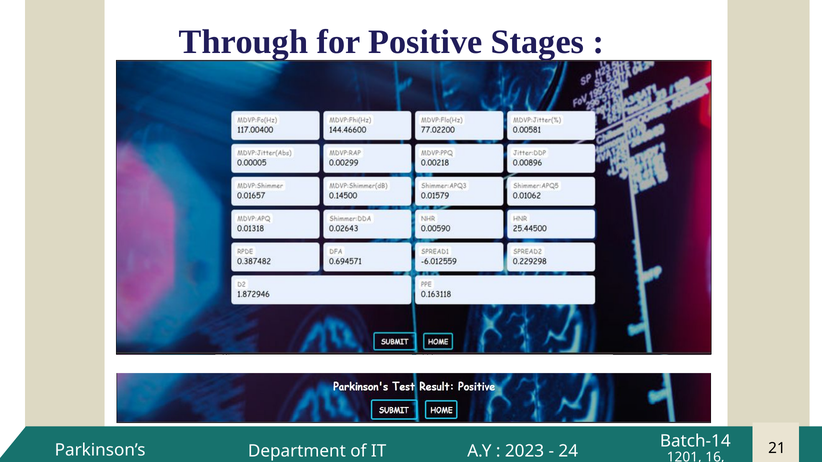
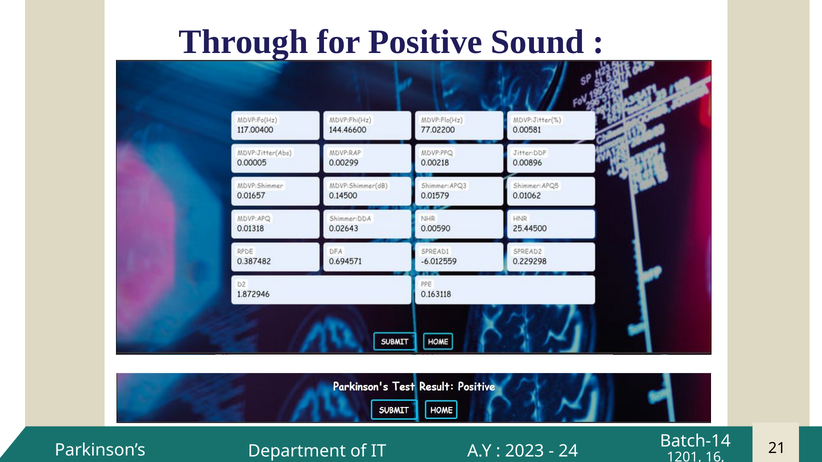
Stages: Stages -> Sound (537, 42)
